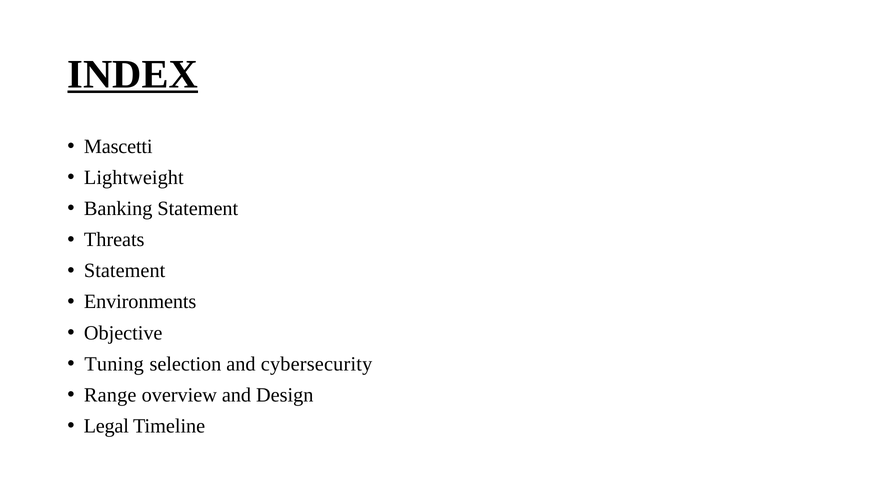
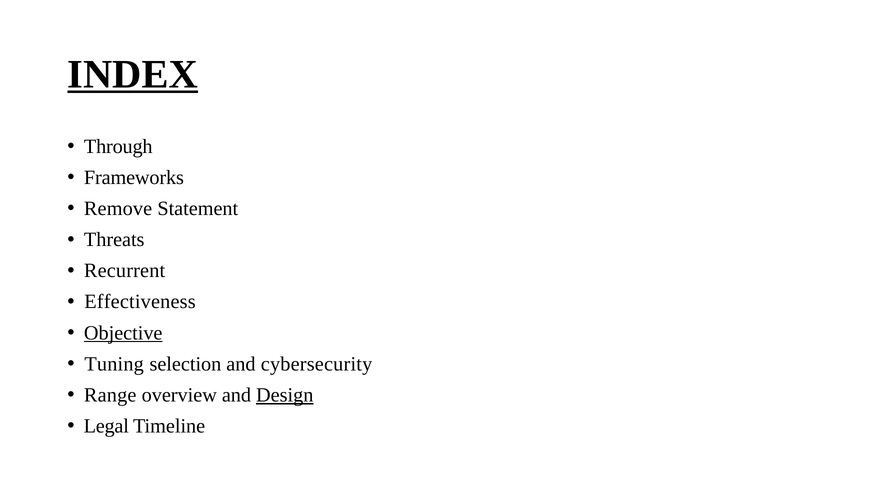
Mascetti: Mascetti -> Through (118, 146)
Lightweight: Lightweight -> Frameworks (134, 178)
Banking: Banking -> Remove (118, 209)
Statement: Statement -> Recurrent (125, 271)
Environments: Environments -> Effectiveness (140, 302)
Objective underline: none -> present (123, 333)
Design underline: none -> present (285, 395)
